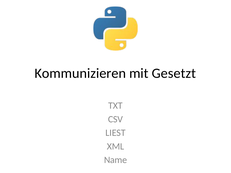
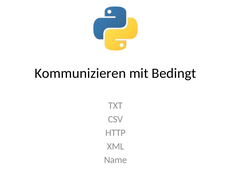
Gesetzt: Gesetzt -> Bedingt (174, 73)
LIEST: LIEST -> HTTP (116, 133)
